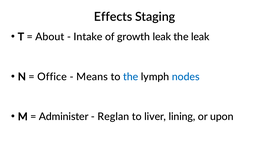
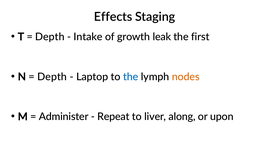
About: About -> Depth (50, 37)
the leak: leak -> first (200, 37)
Office: Office -> Depth (52, 77)
Means: Means -> Laptop (92, 77)
nodes colour: blue -> orange (186, 77)
Reglan: Reglan -> Repeat (113, 117)
lining: lining -> along (182, 117)
